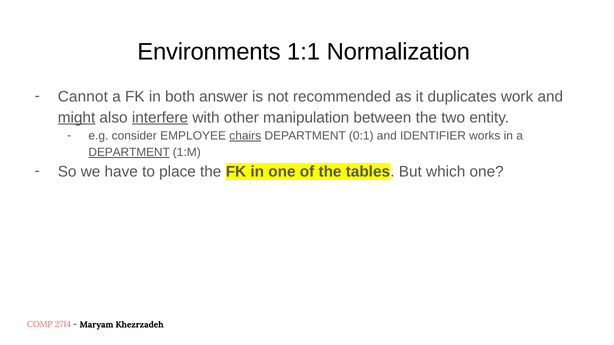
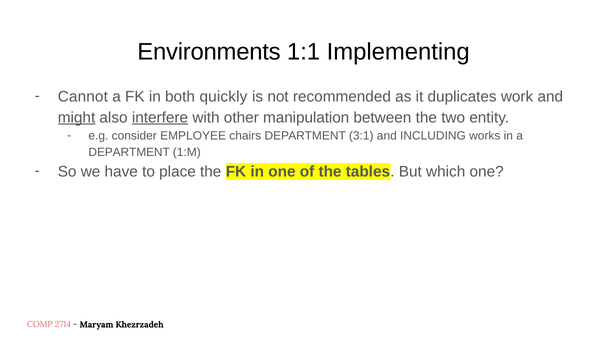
Normalization: Normalization -> Implementing (398, 52)
answer: answer -> quickly (223, 97)
chairs underline: present -> none (245, 136)
0:1: 0:1 -> 3:1 (361, 136)
IDENTIFIER: IDENTIFIER -> INCLUDING (433, 136)
DEPARTMENT underline: present -> none (129, 152)
